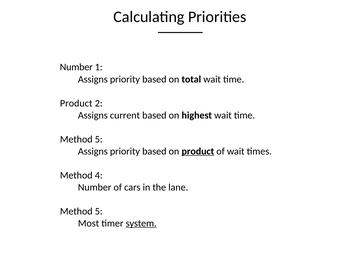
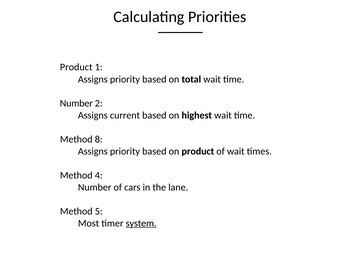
Number: Number -> Product (76, 67)
Product: Product -> Number (76, 103)
5: 5 -> 8 (99, 139)
product underline: present -> none (198, 151)
